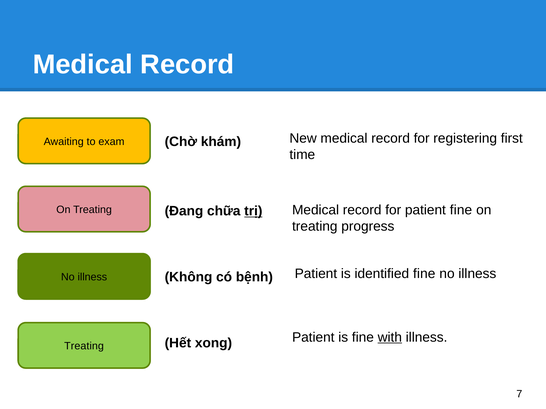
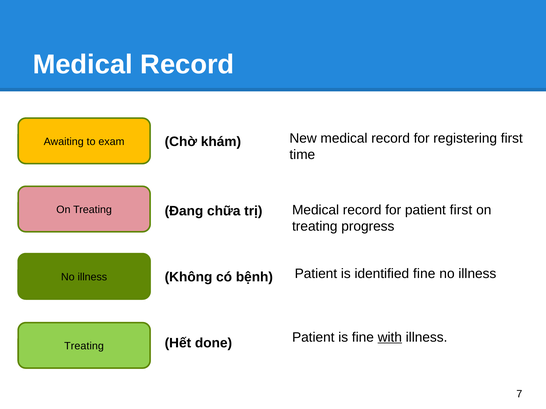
patient fine: fine -> first (461, 210)
trị underline: present -> none (253, 211)
xong: xong -> done (214, 343)
